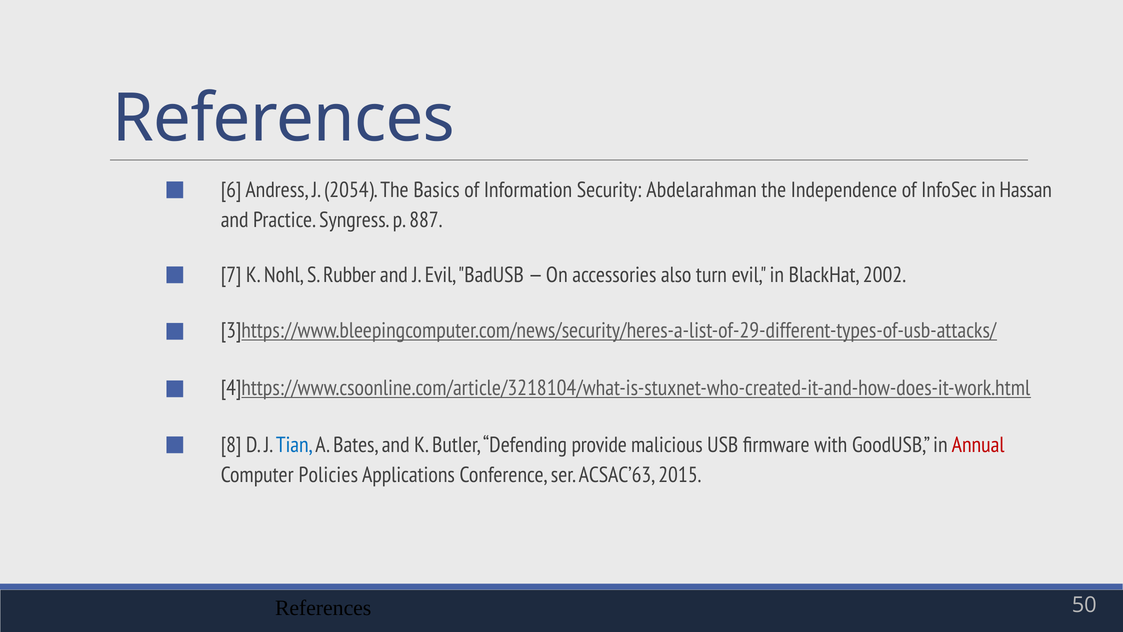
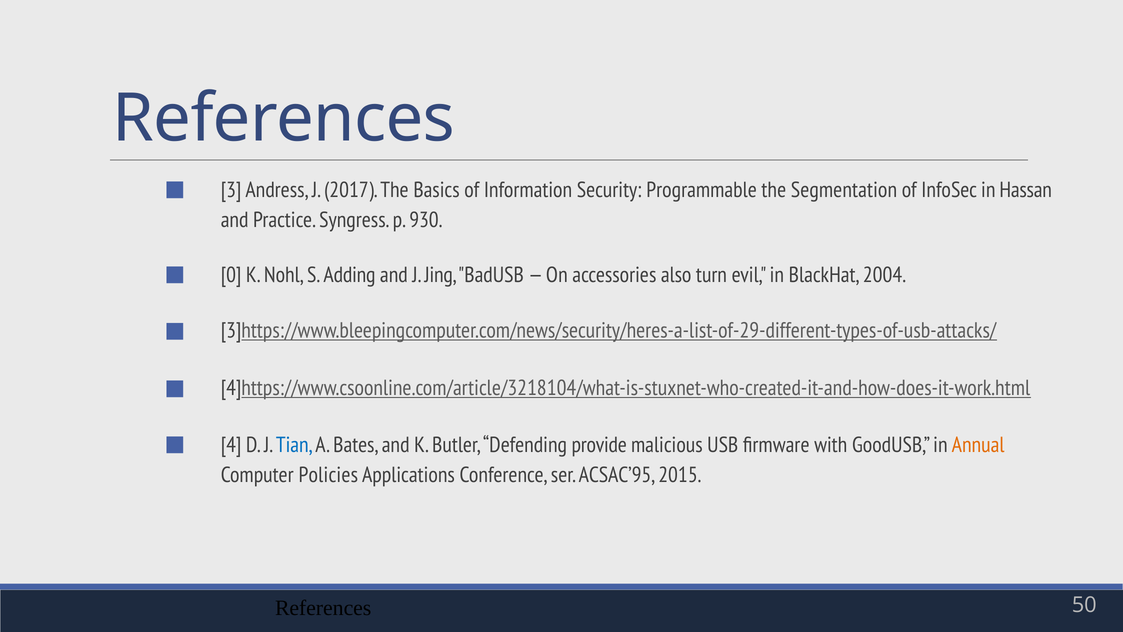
6: 6 -> 3 (231, 190)
2054: 2054 -> 2017 (351, 190)
Abdelarahman: Abdelarahman -> Programmable (702, 190)
Independence: Independence -> Segmentation (844, 190)
887: 887 -> 930 (426, 220)
7: 7 -> 0 (231, 275)
Rubber: Rubber -> Adding (350, 275)
J Evil: Evil -> Jing (441, 275)
2002: 2002 -> 2004 (885, 275)
8: 8 -> 4 (231, 445)
Annual colour: red -> orange (978, 445)
ACSAC’63: ACSAC’63 -> ACSAC’95 (617, 475)
